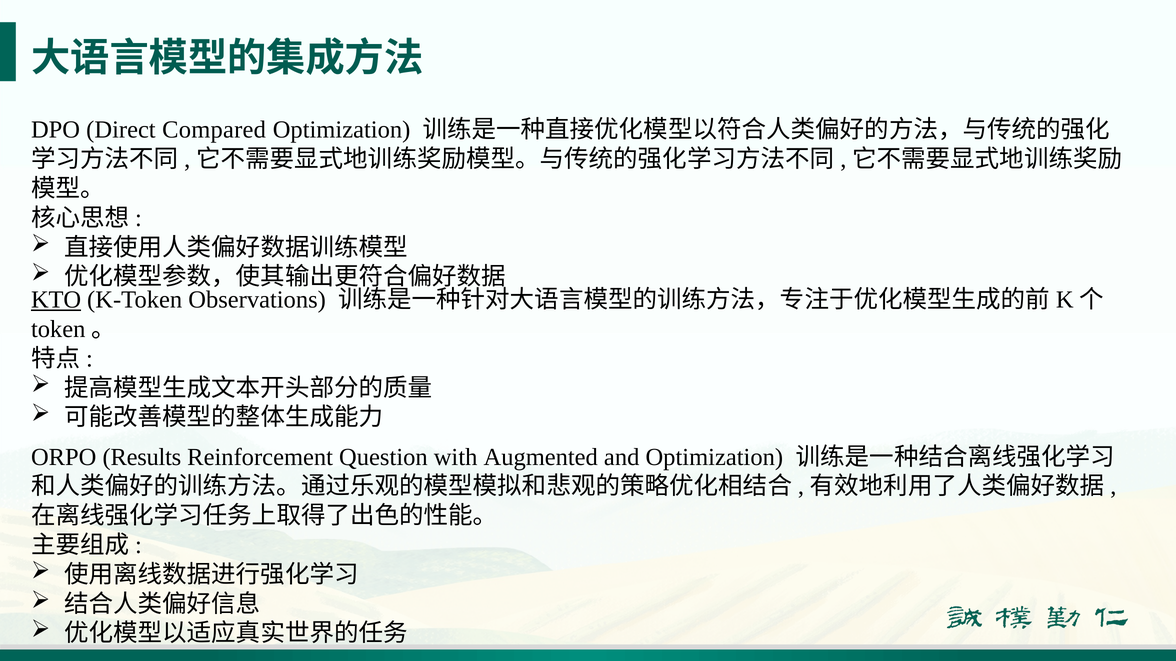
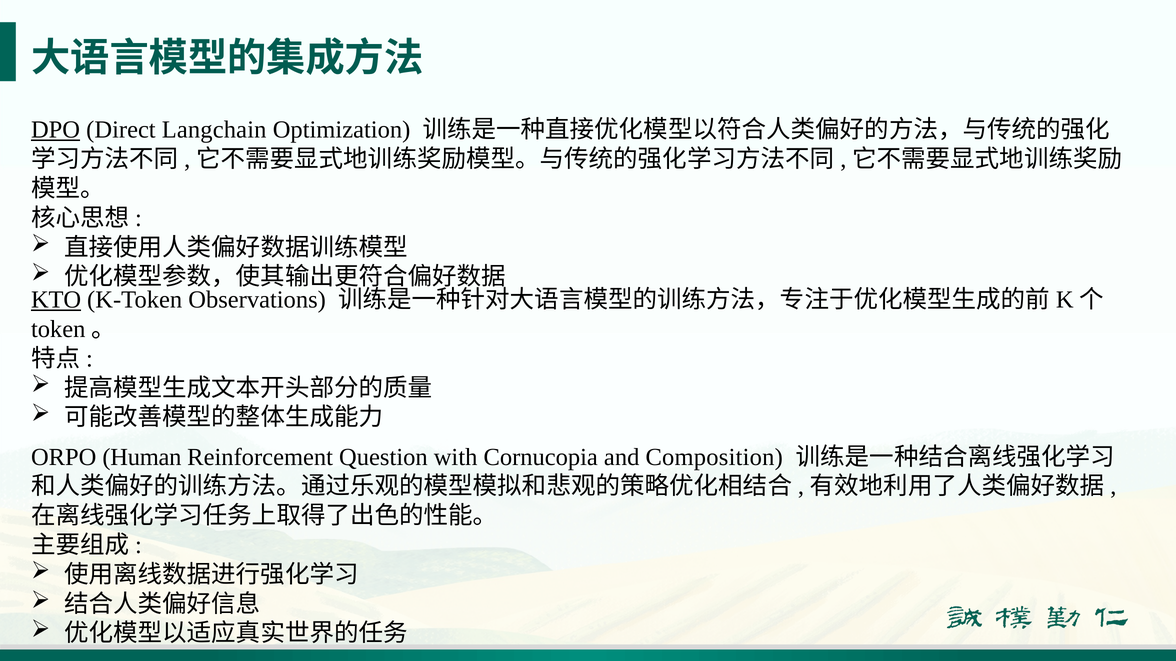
DPO underline: none -> present (56, 130)
Compared: Compared -> Langchain (214, 130)
Results: Results -> Human (142, 457)
Augmented: Augmented -> Cornucopia (541, 457)
and Optimization: Optimization -> Composition (714, 457)
